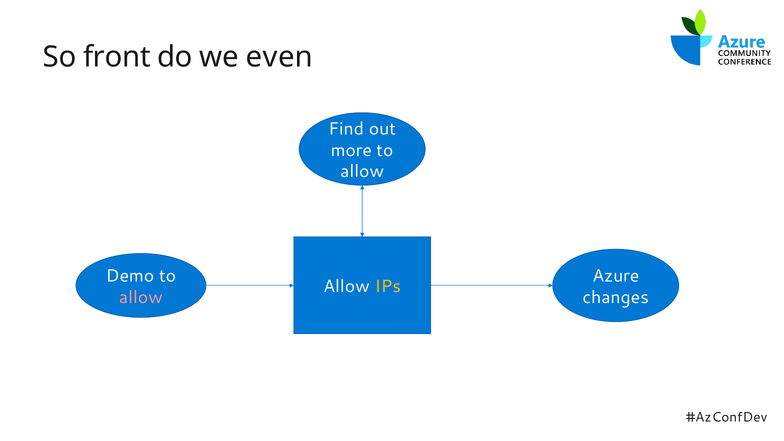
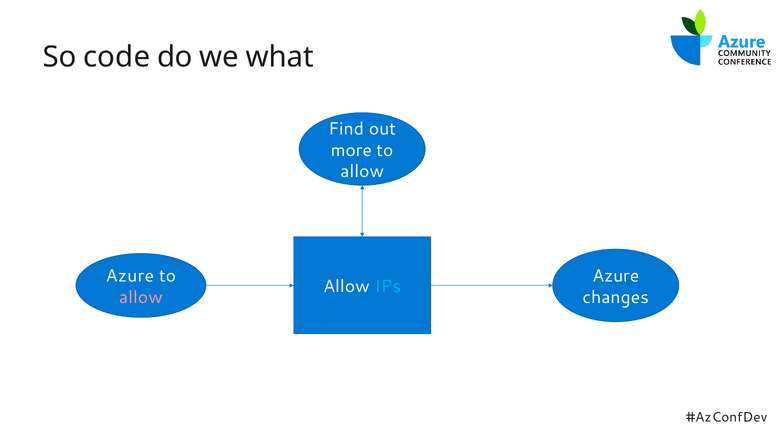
front: front -> code (117, 57)
even: even -> what (280, 57)
Demo: Demo -> Azure (130, 276)
IPs colour: yellow -> light blue (388, 287)
